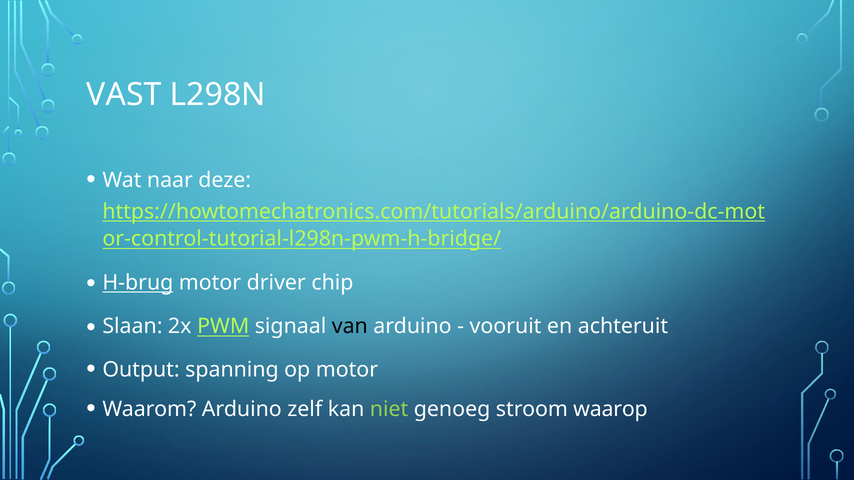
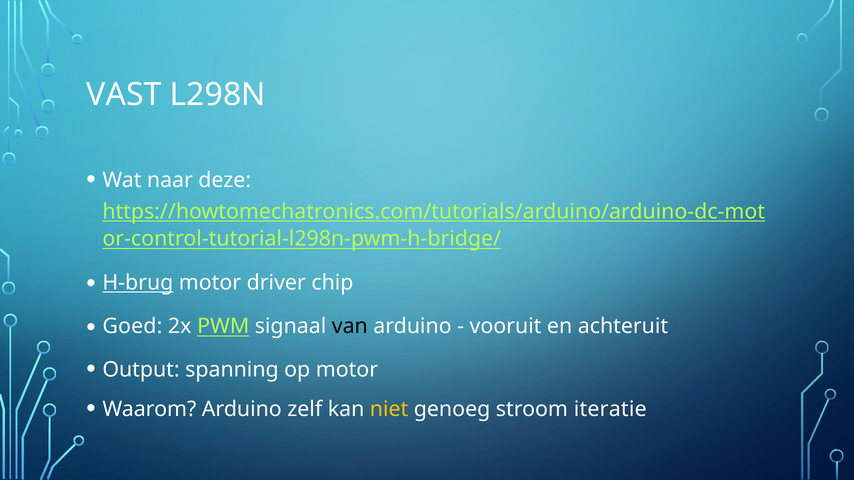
Slaan: Slaan -> Goed (132, 327)
niet colour: light green -> yellow (389, 409)
waarop: waarop -> iteratie (610, 409)
